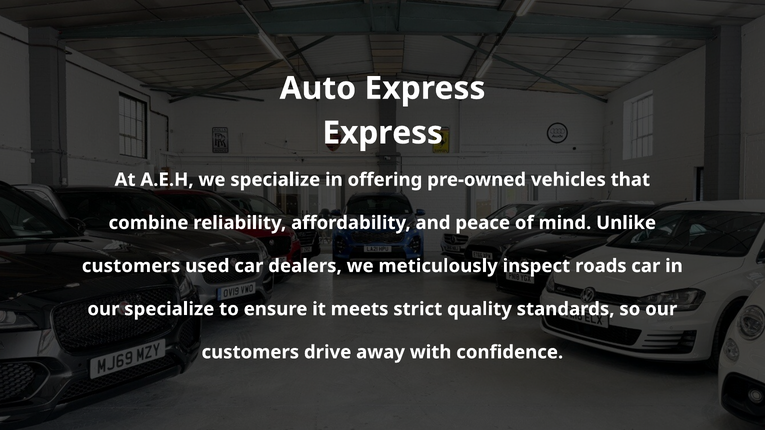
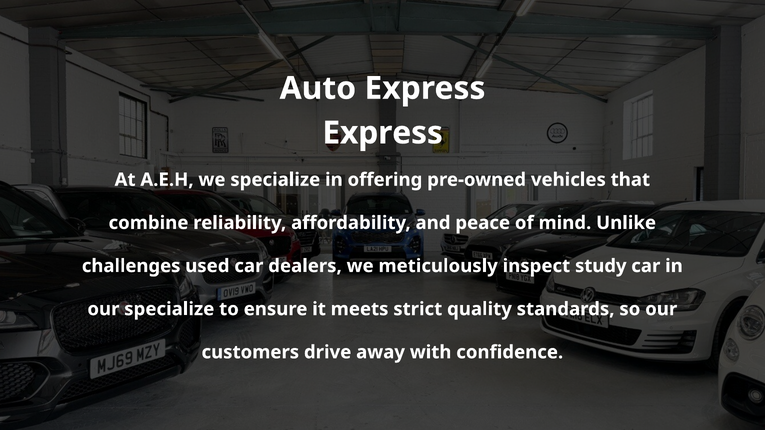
customers: customers -> challenges (131, 266)
roads: roads -> study (601, 266)
